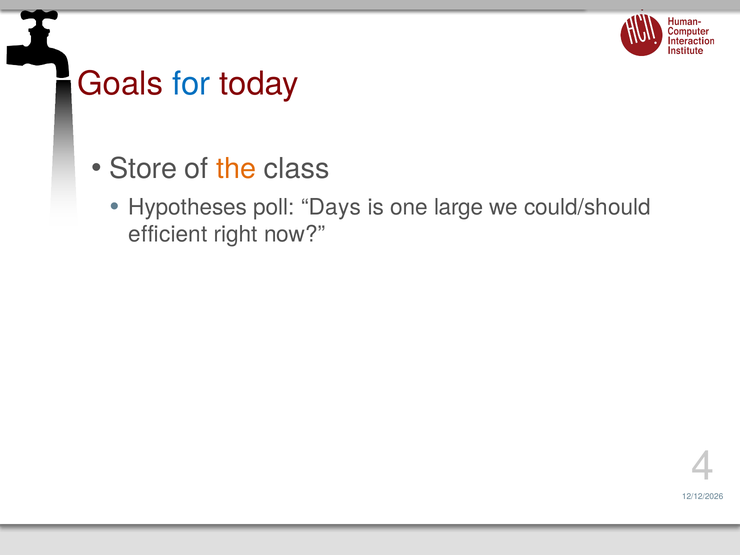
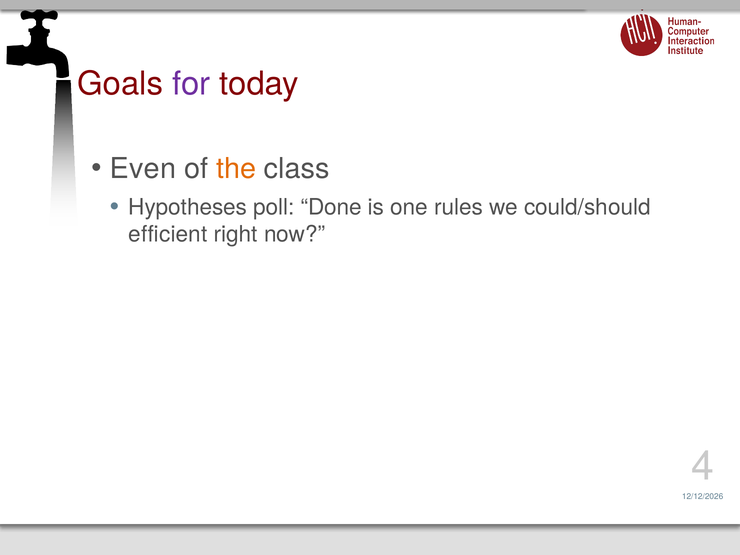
for colour: blue -> purple (191, 84)
Store: Store -> Even (143, 169)
Days: Days -> Done (331, 207)
large: large -> rules (459, 207)
